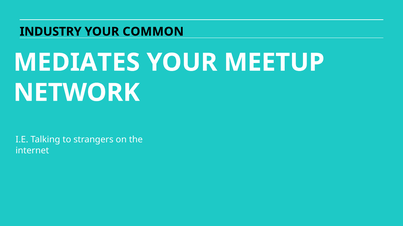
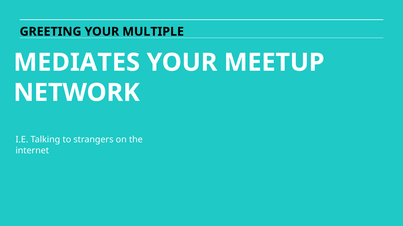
INDUSTRY: INDUSTRY -> GREETING (51, 32)
COMMON: COMMON -> MULTIPLE (153, 32)
